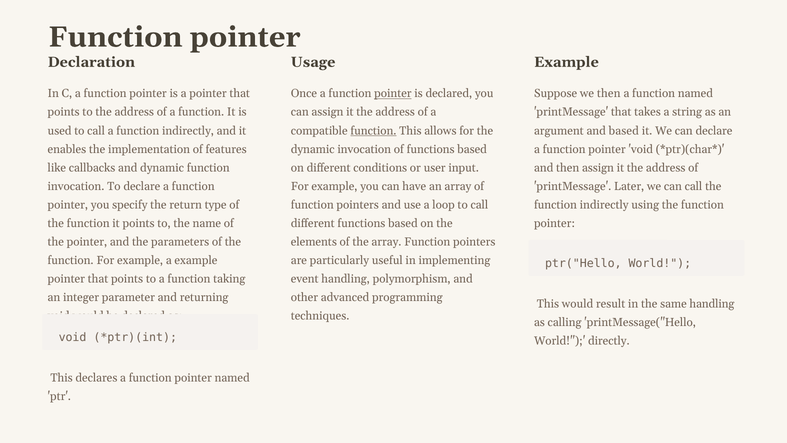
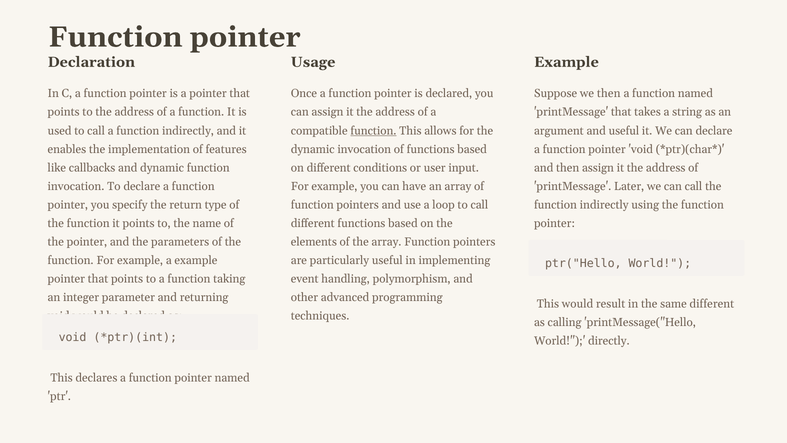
pointer underline: present -> none (393, 94)
and based: based -> useful (624, 131)
same handling: handling -> different (712, 303)
